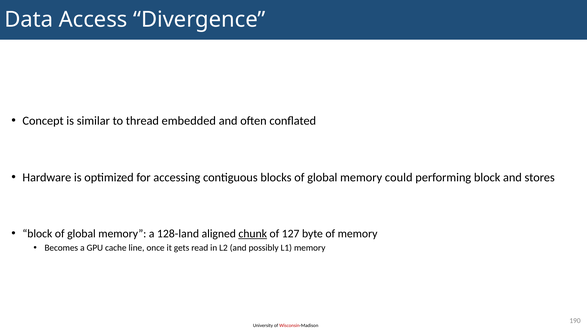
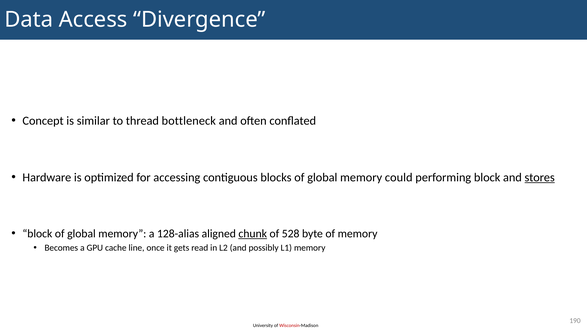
embedded: embedded -> bottleneck (189, 121)
stores underline: none -> present (540, 177)
128-land: 128-land -> 128-alias (178, 234)
127: 127 -> 528 (291, 234)
